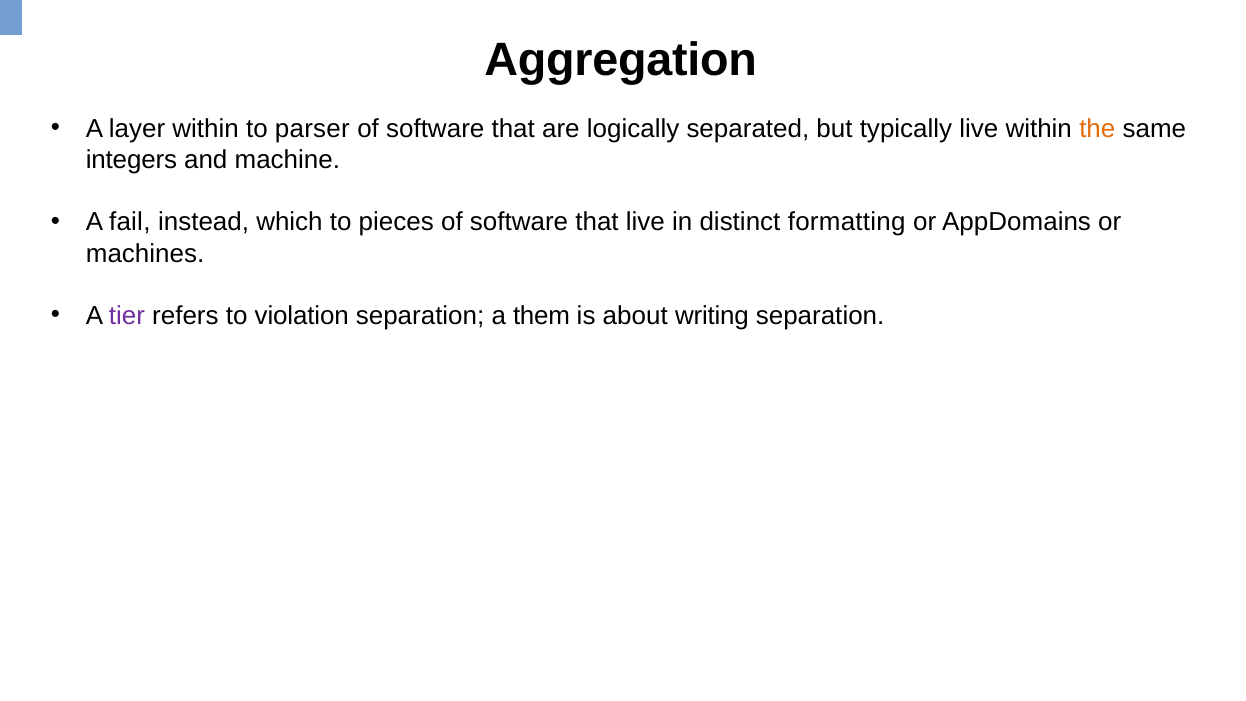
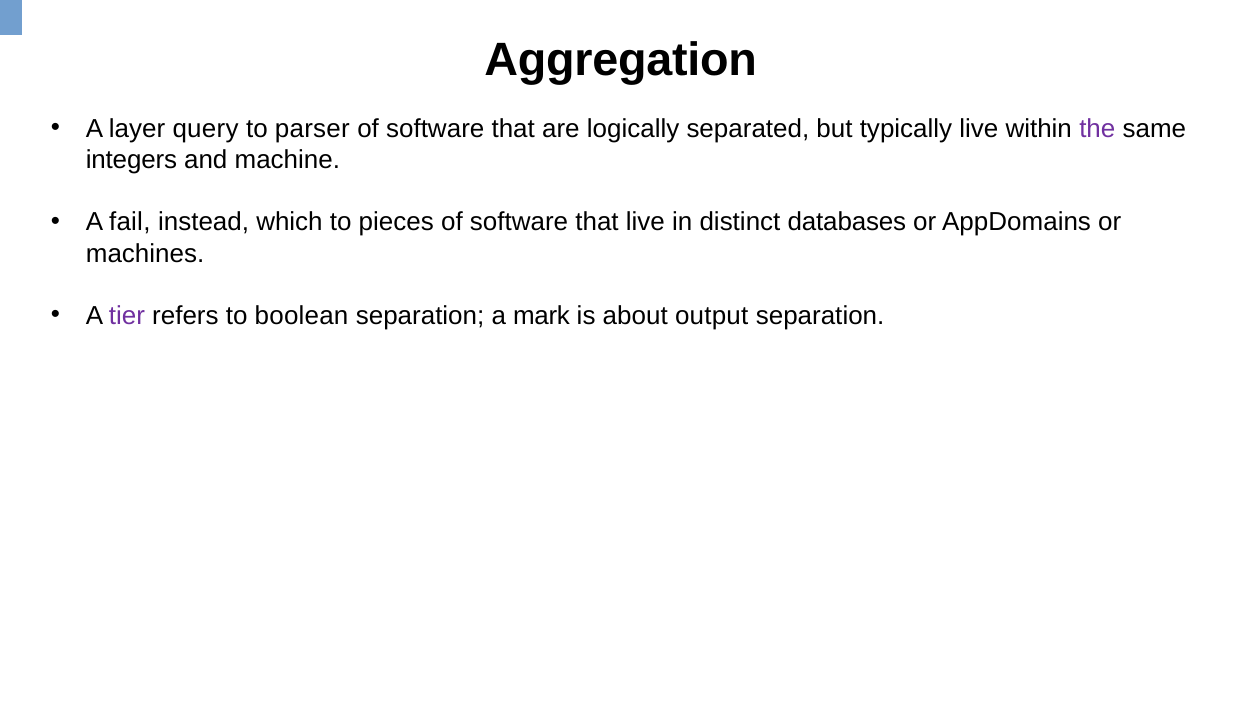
layer within: within -> query (206, 129)
the colour: orange -> purple (1097, 129)
formatting: formatting -> databases (847, 222)
violation: violation -> boolean (302, 316)
them: them -> mark (541, 316)
writing: writing -> output (712, 316)
